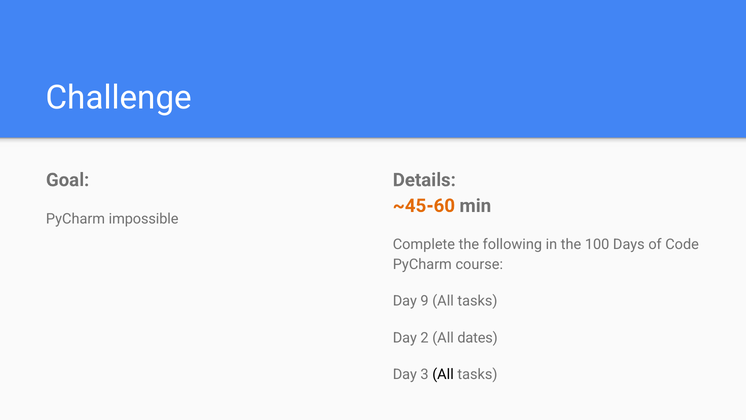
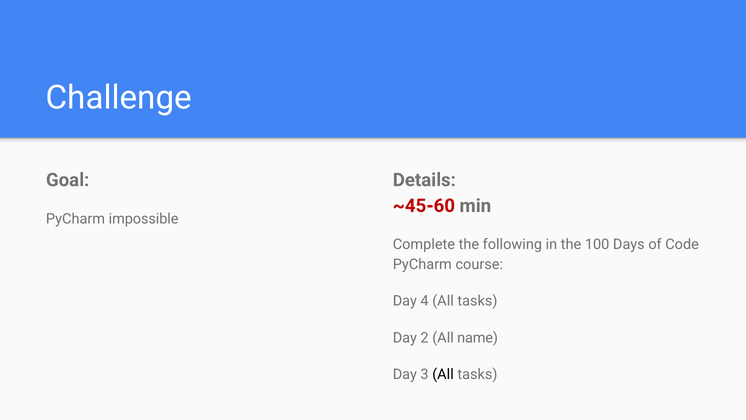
~45-60 colour: orange -> red (424, 206)
9: 9 -> 4 (425, 301)
dates: dates -> name (478, 337)
